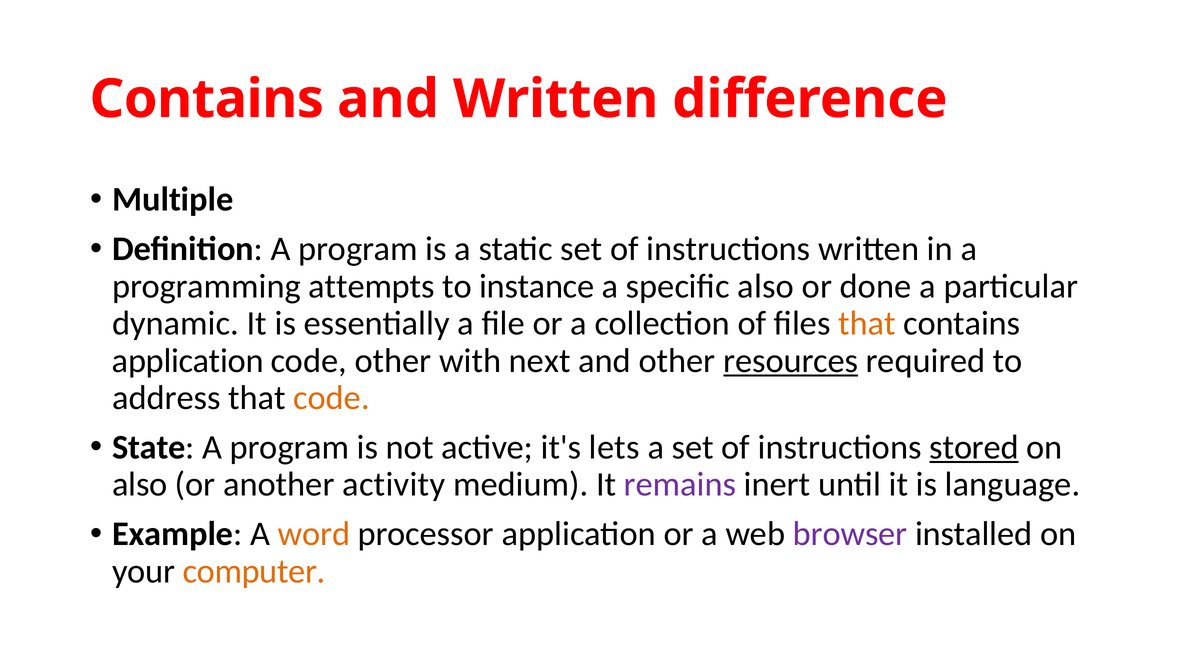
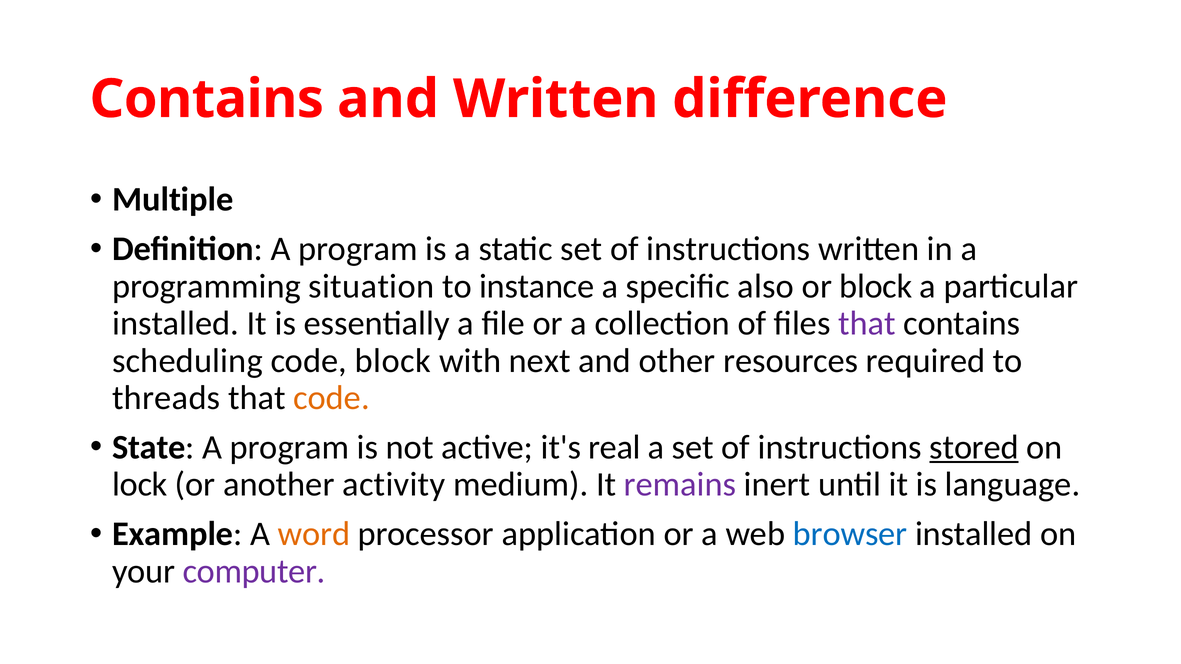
attempts: attempts -> situation (371, 286)
or done: done -> block (876, 286)
dynamic: dynamic -> installed (176, 324)
that colour: orange -> purple (867, 324)
application: application -> scheduling (188, 361)
code other: other -> block (393, 361)
resources underline: present -> none (791, 361)
address: address -> threads (166, 398)
lets: lets -> real (615, 448)
also: also -> lock (140, 485)
browser colour: purple -> blue (850, 534)
computer colour: orange -> purple (254, 571)
